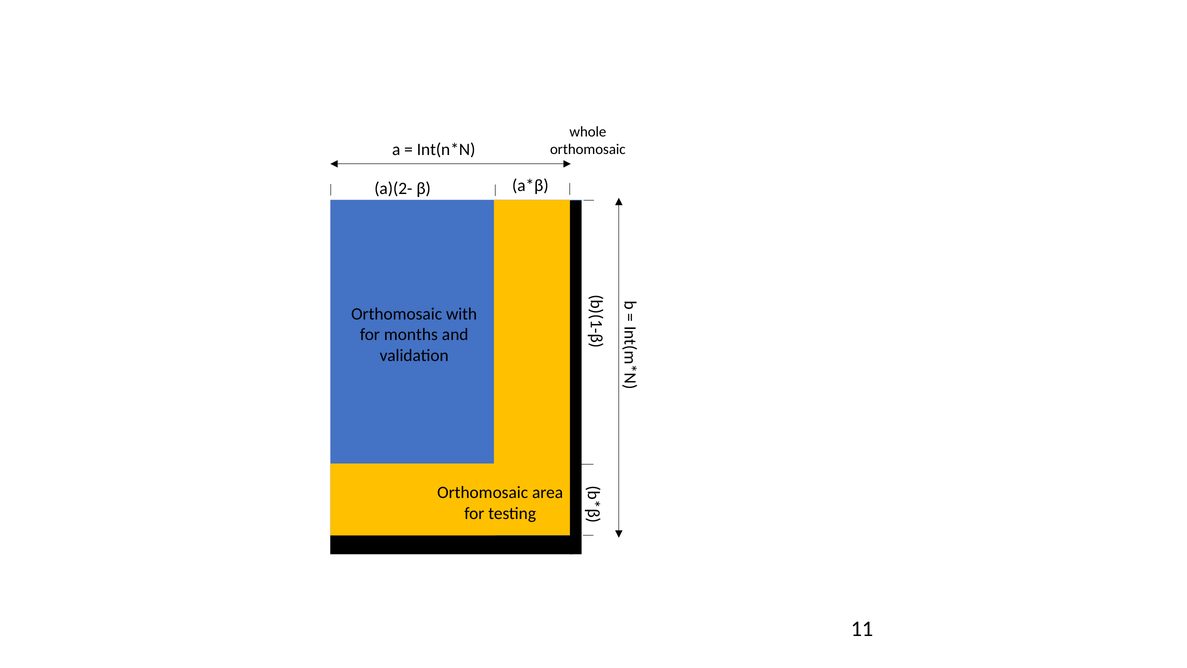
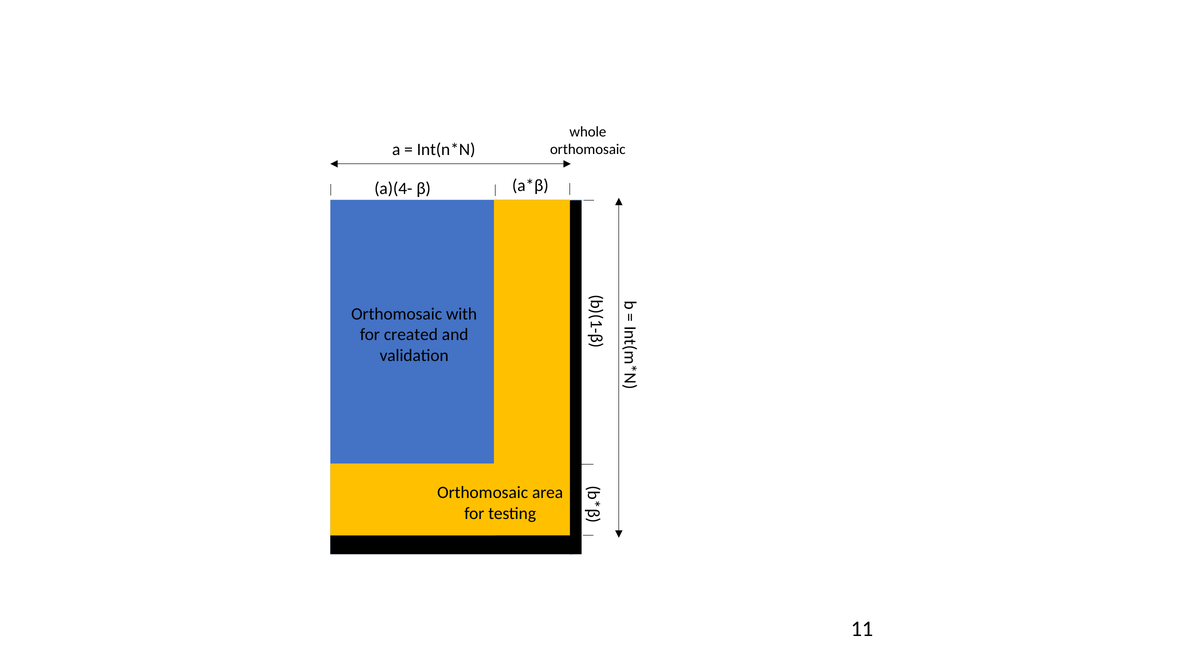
a)(2-: a)(2- -> a)(4- (393, 189)
months: months -> created (411, 335)
